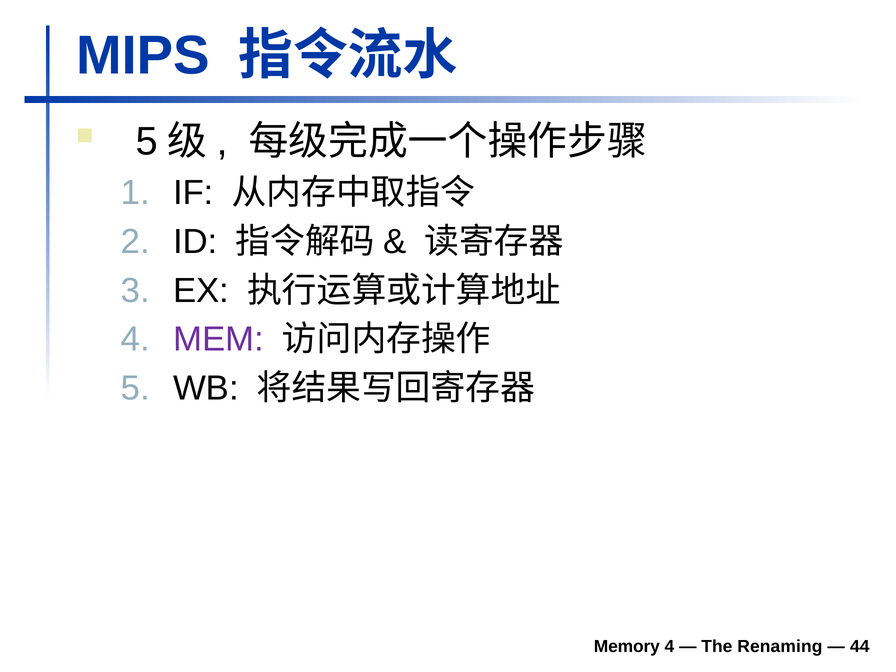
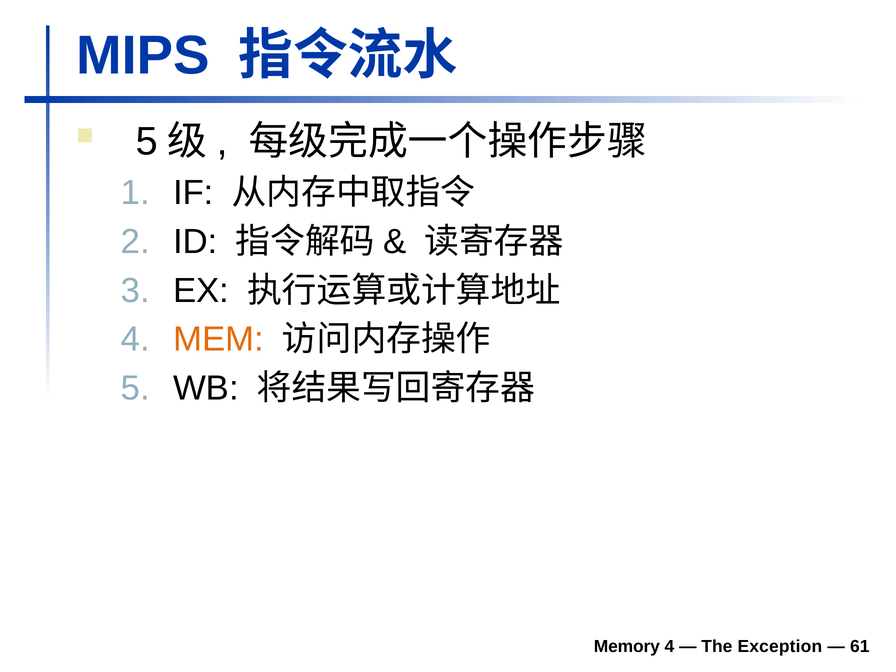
MEM colour: purple -> orange (218, 339)
Renaming: Renaming -> Exception (780, 647)
44: 44 -> 61 (860, 647)
